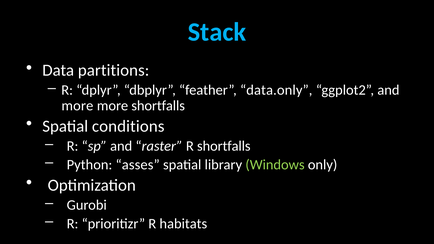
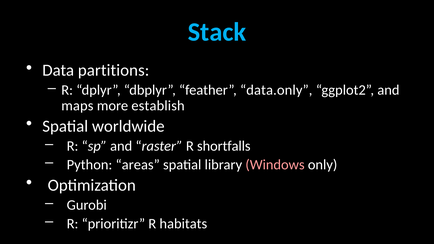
more: more -> maps (77, 106)
more shortfalls: shortfalls -> establish (158, 106)
conditions: conditions -> worldwide (128, 126)
asses: asses -> areas (138, 165)
Windows colour: light green -> pink (275, 165)
